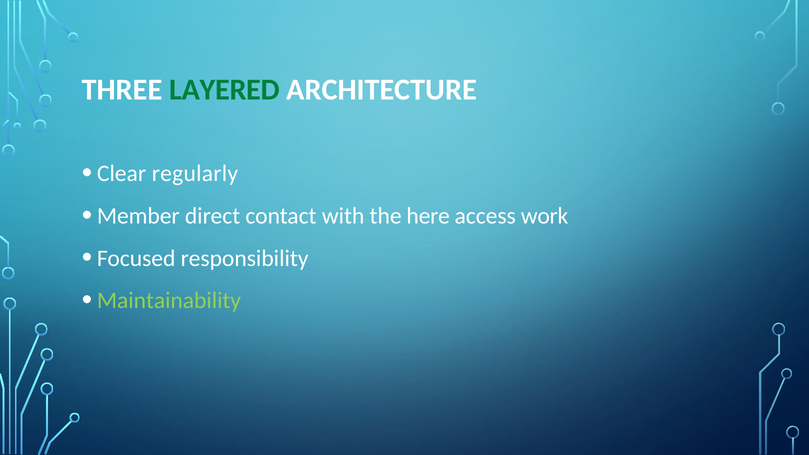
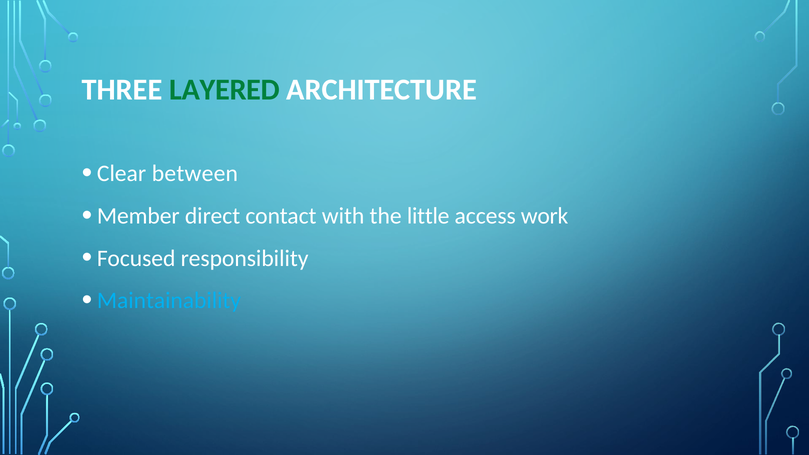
regularly: regularly -> between (195, 174)
here: here -> little (428, 216)
Maintainability colour: light green -> light blue (169, 301)
